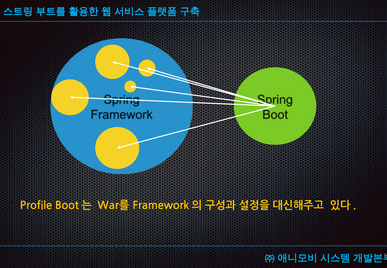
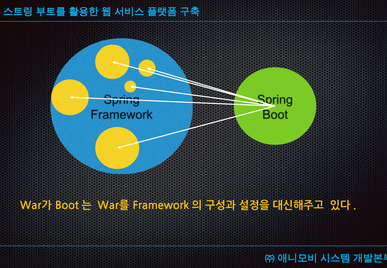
Profile: Profile -> War가 (36, 205)
